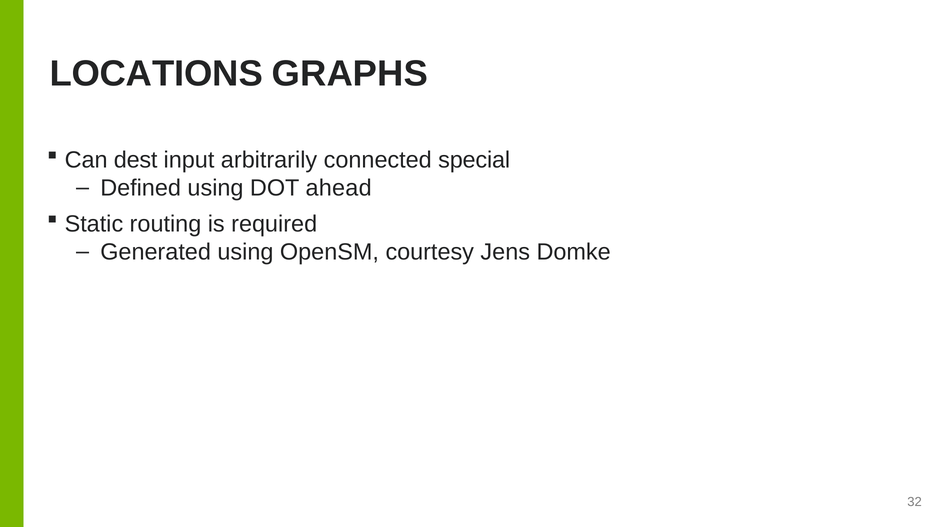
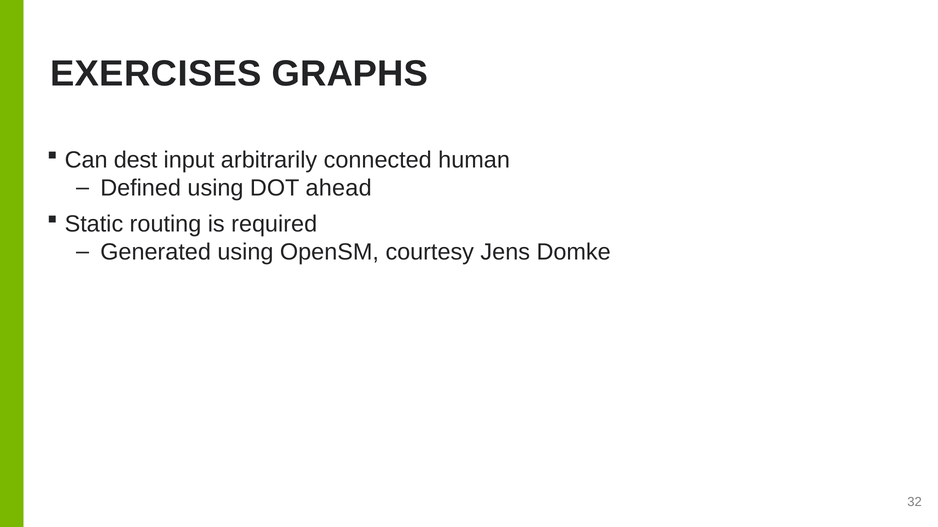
LOCATIONS: LOCATIONS -> EXERCISES (156, 74)
special: special -> human (474, 160)
